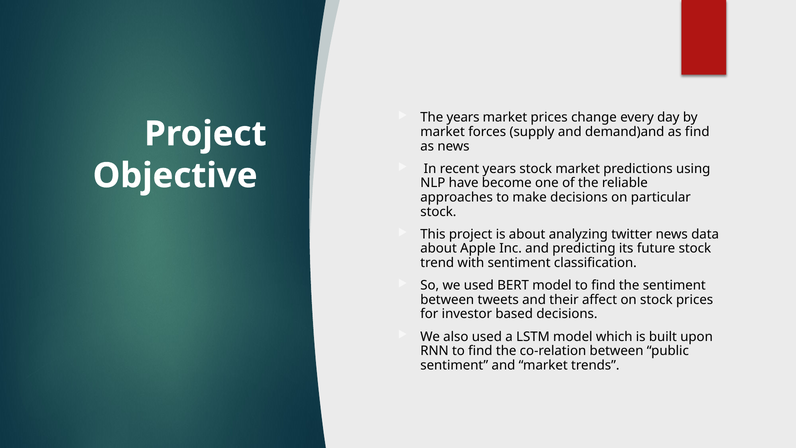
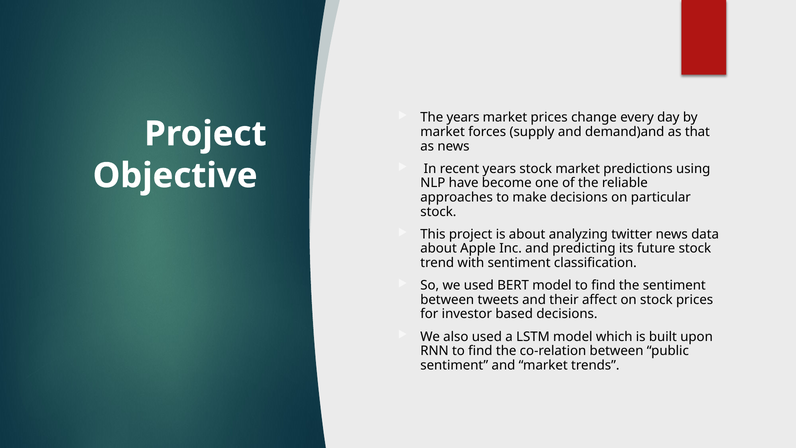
as find: find -> that (697, 132)
